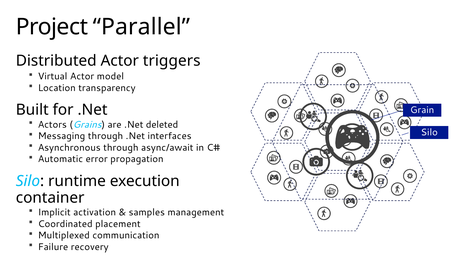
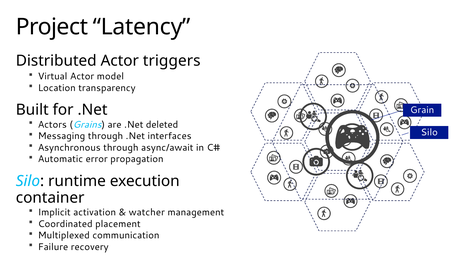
Parallel: Parallel -> Latency (142, 27)
samples: samples -> watcher (147, 212)
